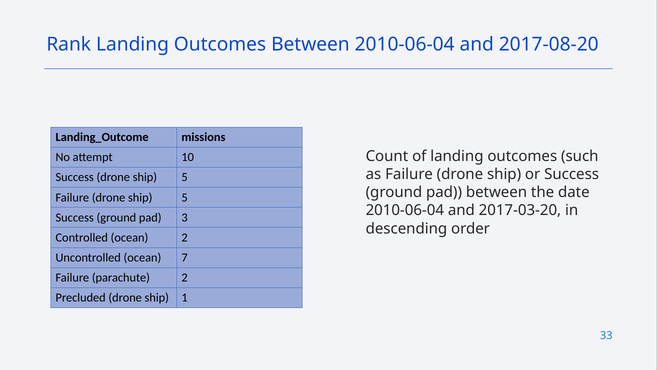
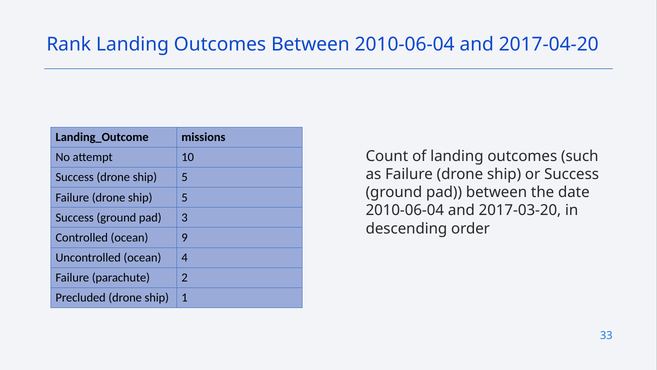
2017-08-20: 2017-08-20 -> 2017-04-20 (549, 45)
ocean 2: 2 -> 9 (185, 237)
7: 7 -> 4 (185, 257)
